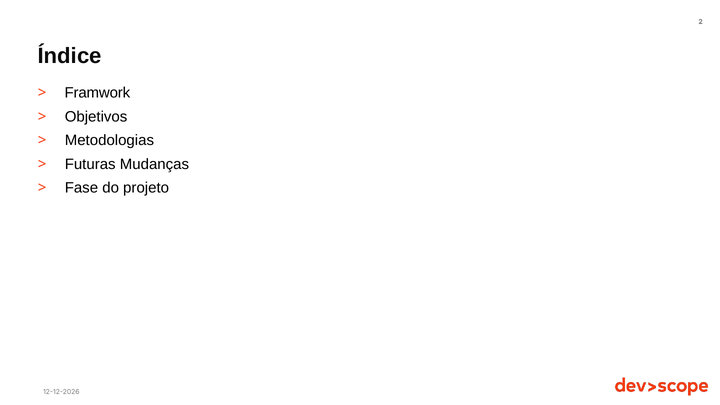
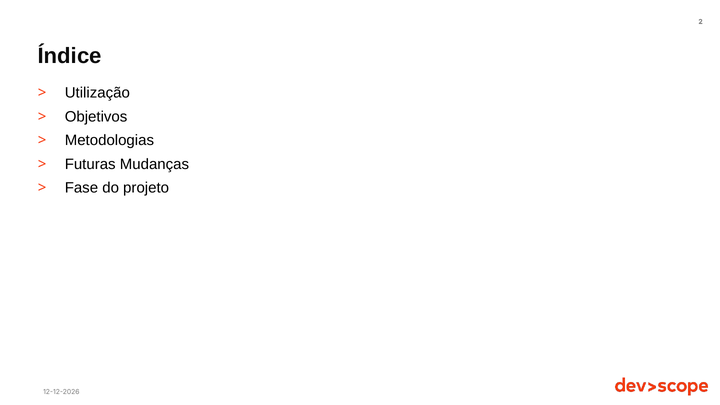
Framwork: Framwork -> Utilização (97, 93)
